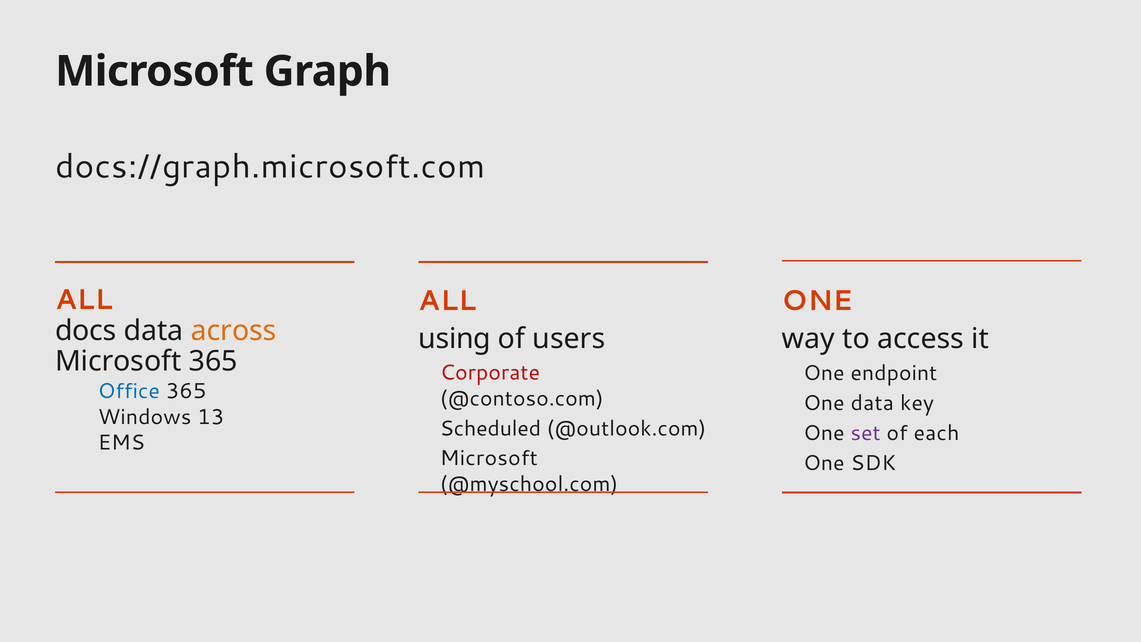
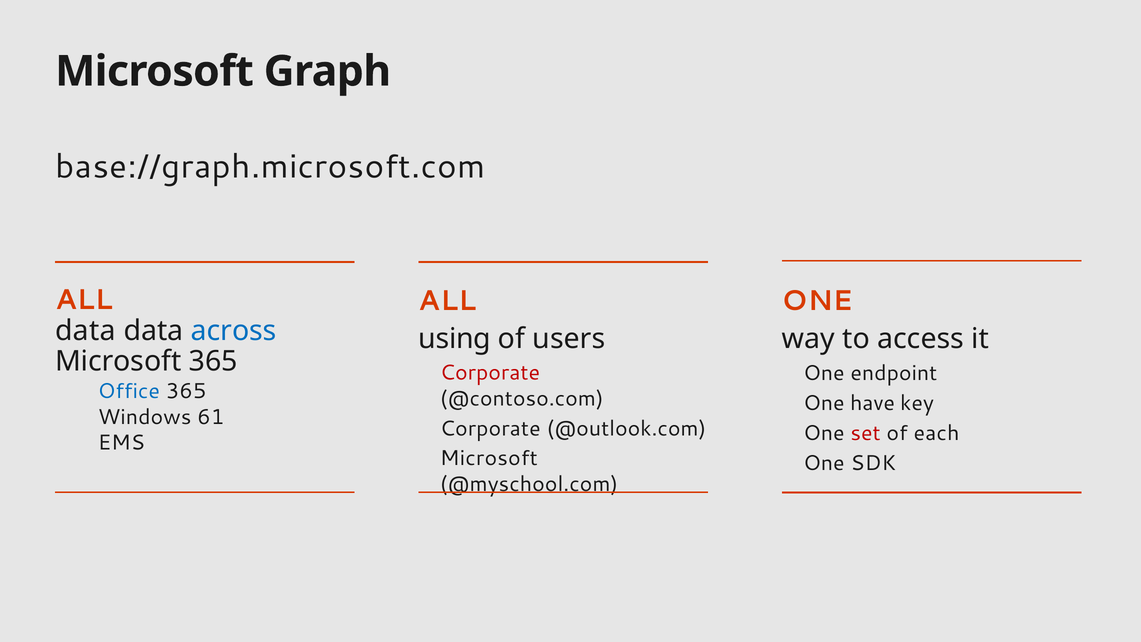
docs://graph.microsoft.com: docs://graph.microsoft.com -> base://graph.microsoft.com (270, 166)
docs: docs -> data (85, 330)
across colour: orange -> blue (234, 330)
One data: data -> have (873, 403)
13: 13 -> 61 (211, 417)
Scheduled: Scheduled -> Corporate (490, 428)
set colour: purple -> red (866, 433)
